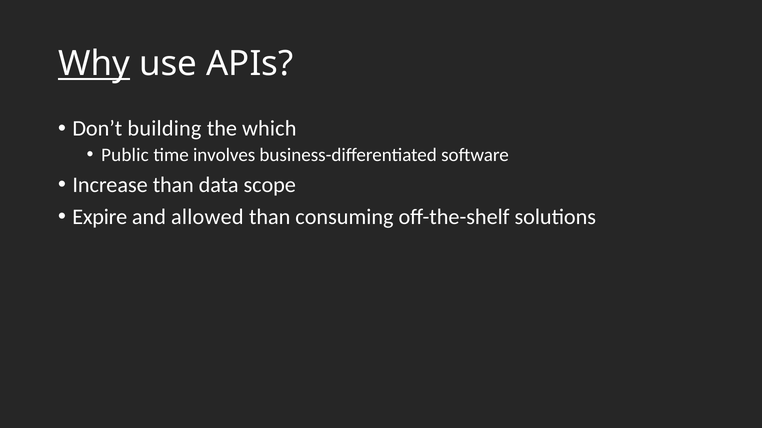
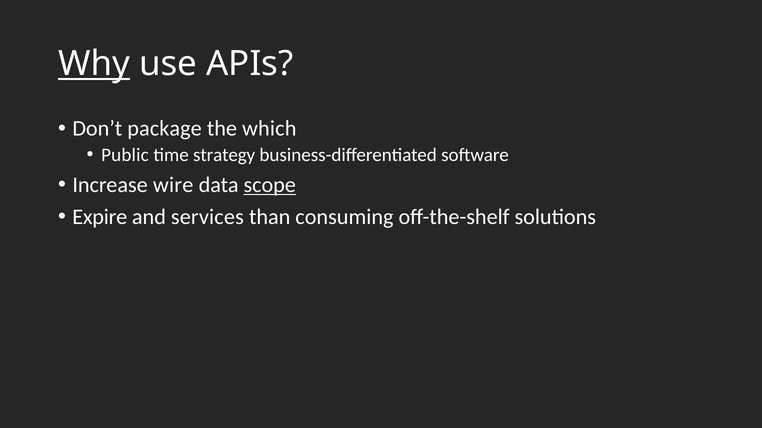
building: building -> package (165, 129)
involves: involves -> strategy (224, 155)
Increase than: than -> wire (173, 185)
scope underline: none -> present (270, 185)
allowed: allowed -> services (207, 217)
